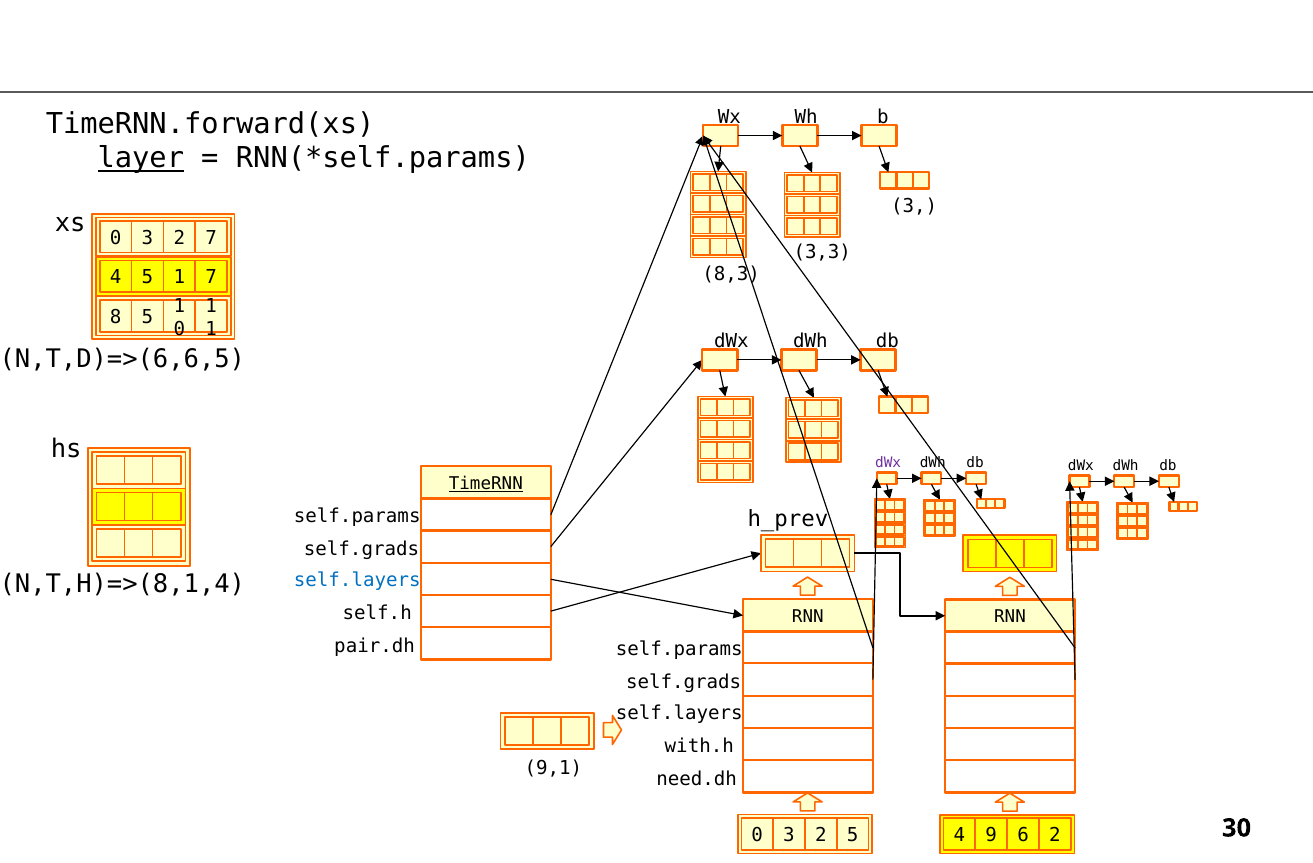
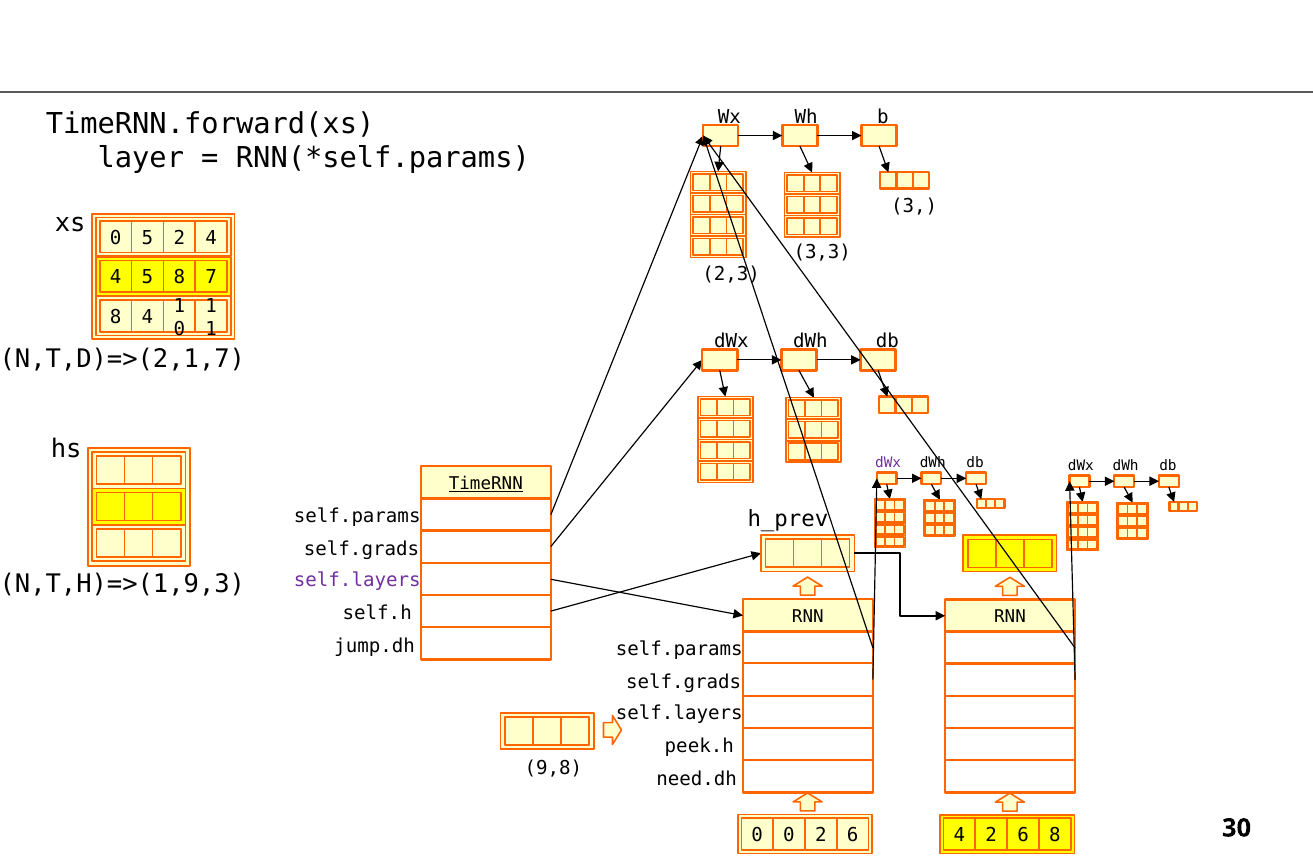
layer underline: present -> none (141, 158)
3: 3 -> 5 (148, 238)
2 7: 7 -> 4 (211, 238)
8,3: 8,3 -> 2,3 (731, 274)
4 5 1: 1 -> 8 (179, 277)
8 5: 5 -> 4 (148, 317)
N,T,D)=>(6,6,5: N,T,D)=>(6,6,5 -> N,T,D)=>(2,1,7 (122, 359)
self.layers colour: blue -> purple (357, 579)
N,T,H)=>(8,1,4: N,T,H)=>(8,1,4 -> N,T,H)=>(1,9,3 (122, 584)
pair.dh: pair.dh -> jump.dh (375, 646)
with.h: with.h -> peek.h (699, 746)
9,1: 9,1 -> 9,8 (553, 767)
3: 3 -> 0 (789, 835)
5: 5 -> 6 (853, 835)
4 9: 9 -> 2 (991, 835)
6 2: 2 -> 8 (1055, 835)
